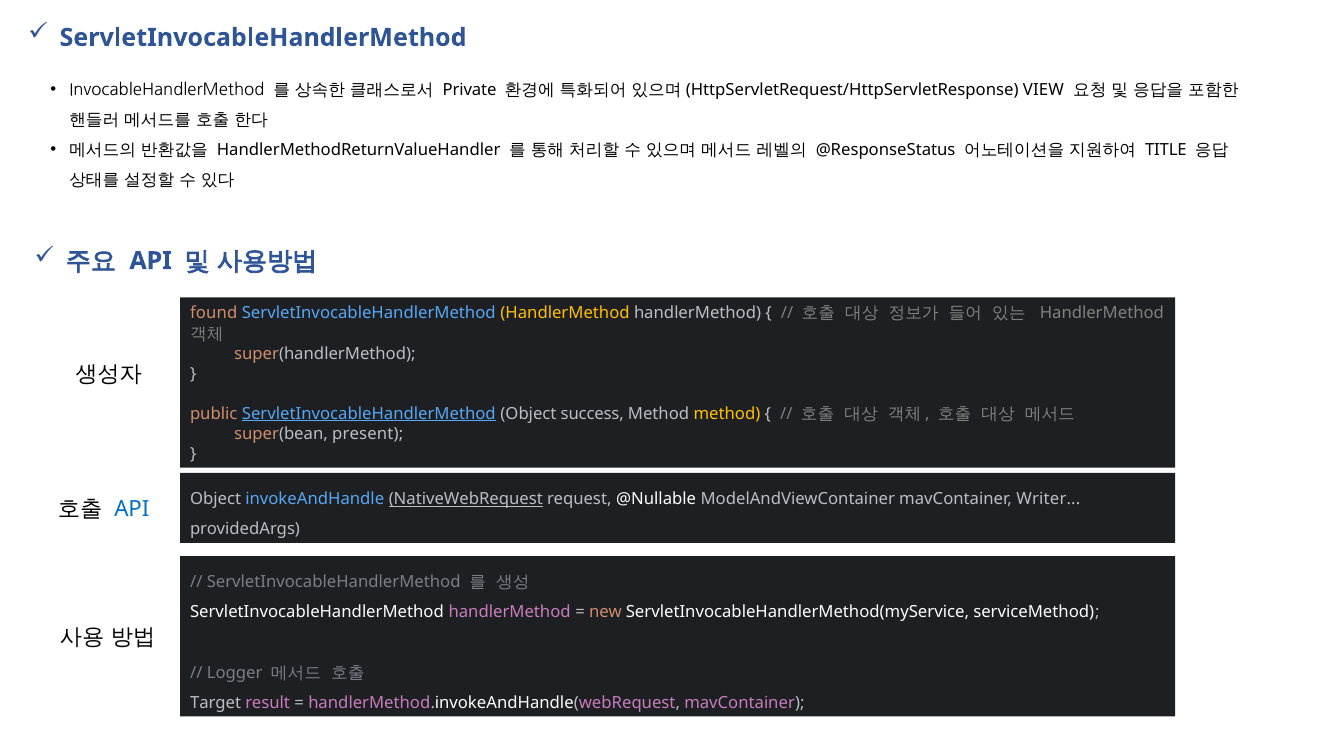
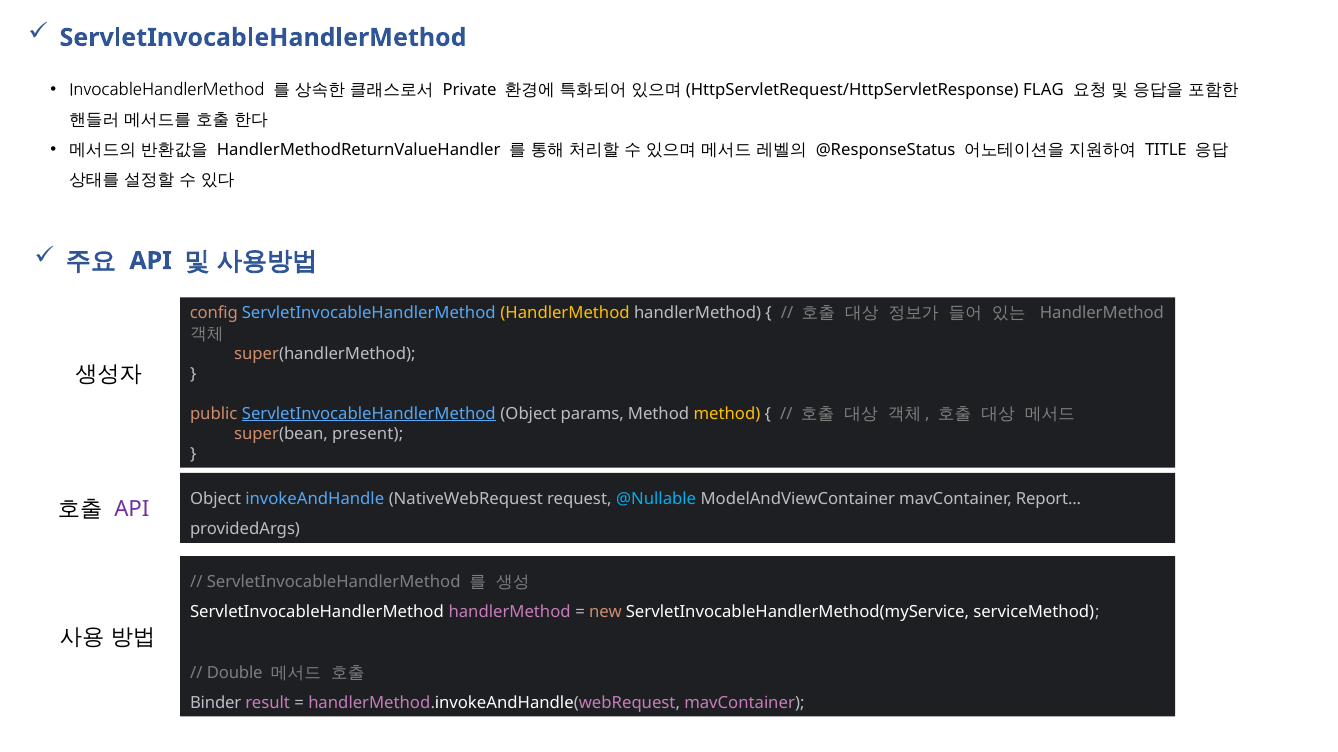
VIEW: VIEW -> FLAG (1043, 90)
found: found -> config (214, 314)
success: success -> params (592, 414)
NativeWebRequest underline: present -> none (466, 499)
@Nullable colour: white -> light blue (656, 499)
Writer: Writer -> Report (1049, 499)
API colour: blue -> purple (132, 510)
Logger: Logger -> Double (235, 673)
Target: Target -> Binder (216, 703)
